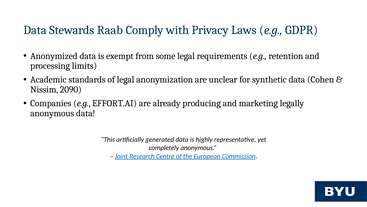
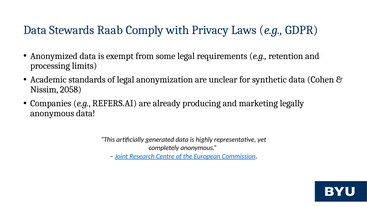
2090: 2090 -> 2058 (71, 89)
EFFORT.AI: EFFORT.AI -> REFERS.AI (115, 103)
